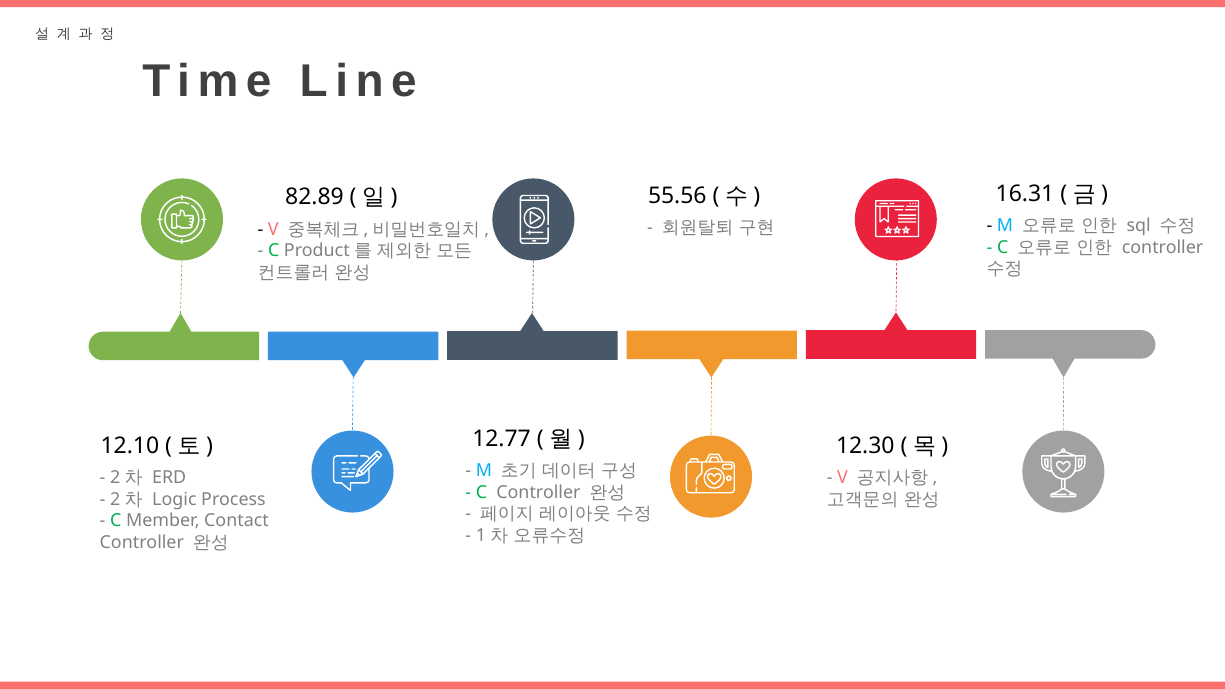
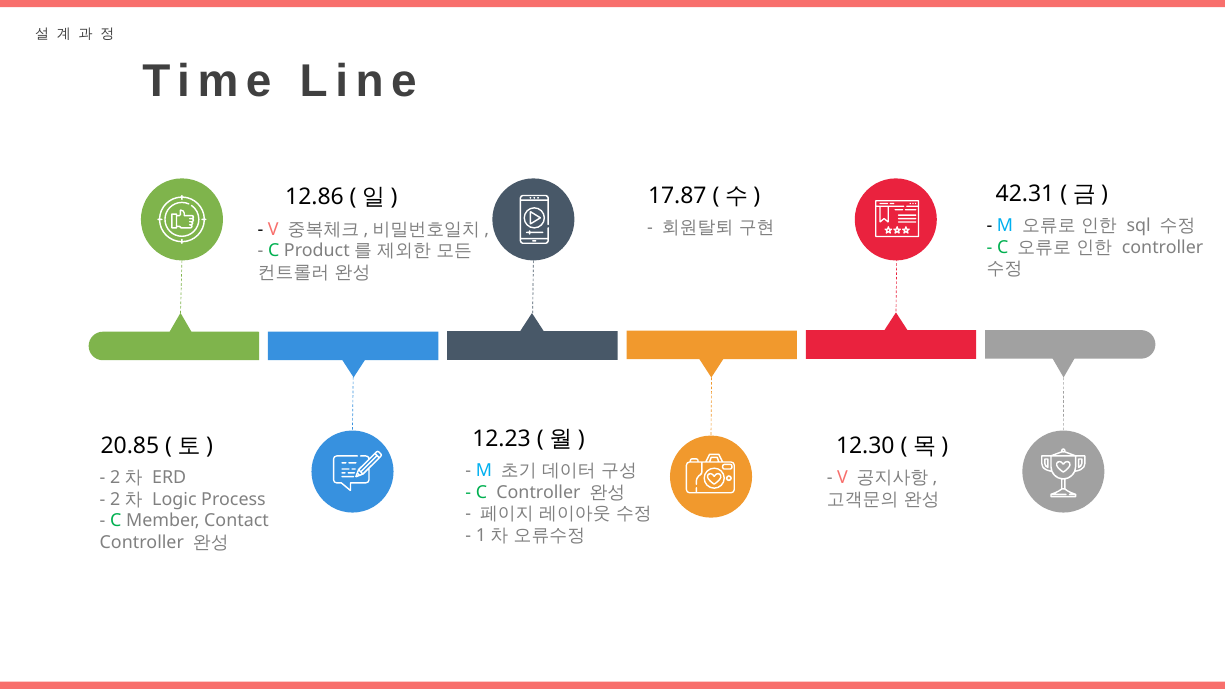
16.31: 16.31 -> 42.31 (1025, 194)
55.56: 55.56 -> 17.87 (677, 196)
82.89: 82.89 -> 12.86 (314, 197)
12.77: 12.77 -> 12.23 (502, 439)
12.10: 12.10 -> 20.85 (130, 446)
